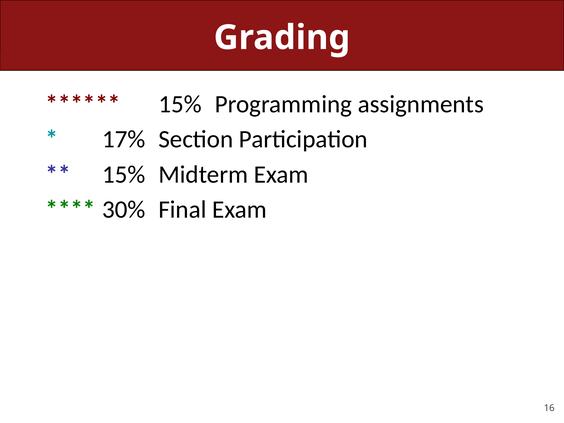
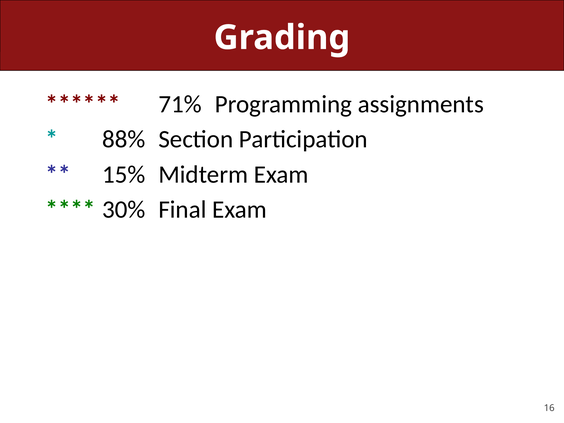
15%: 15% -> 71% (180, 104)
17%: 17% -> 88% (124, 139)
